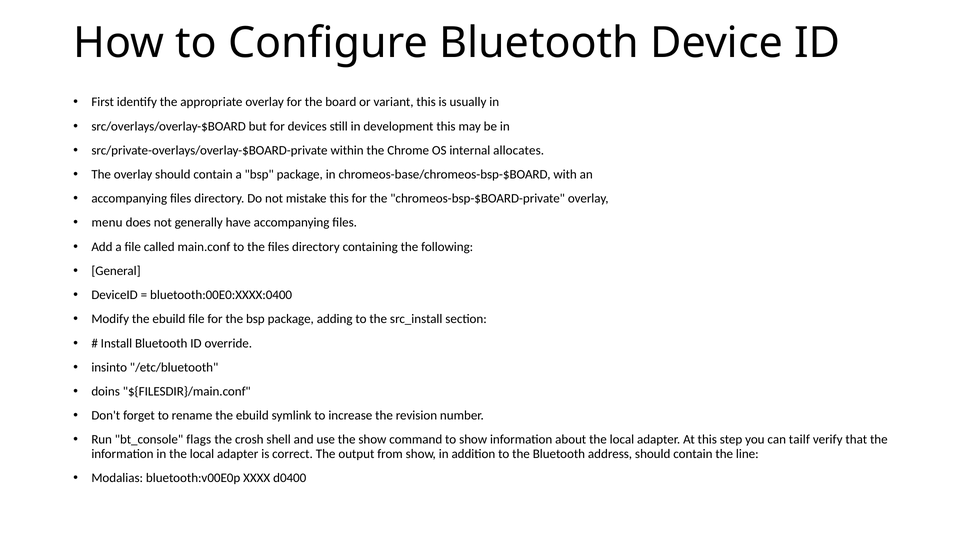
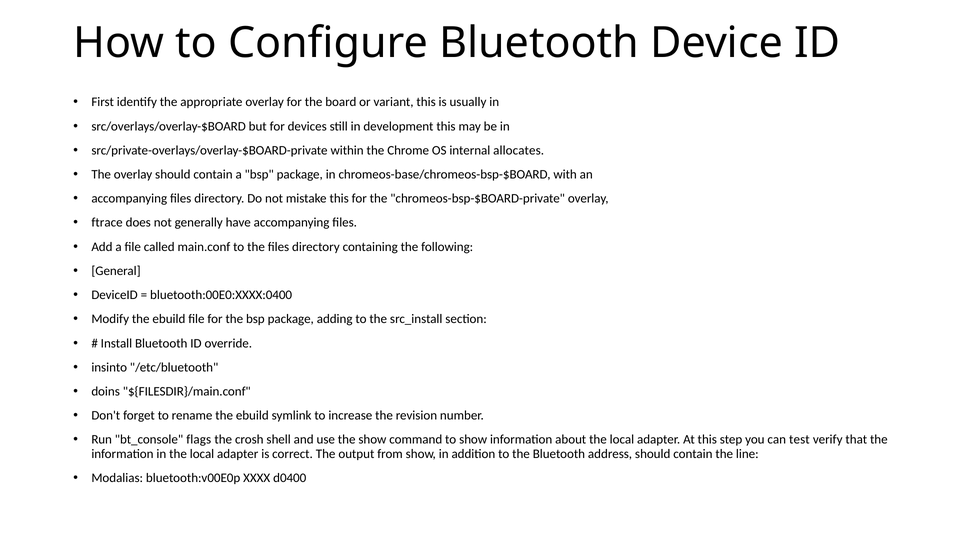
menu: menu -> ftrace (107, 223)
tailf: tailf -> test (799, 440)
